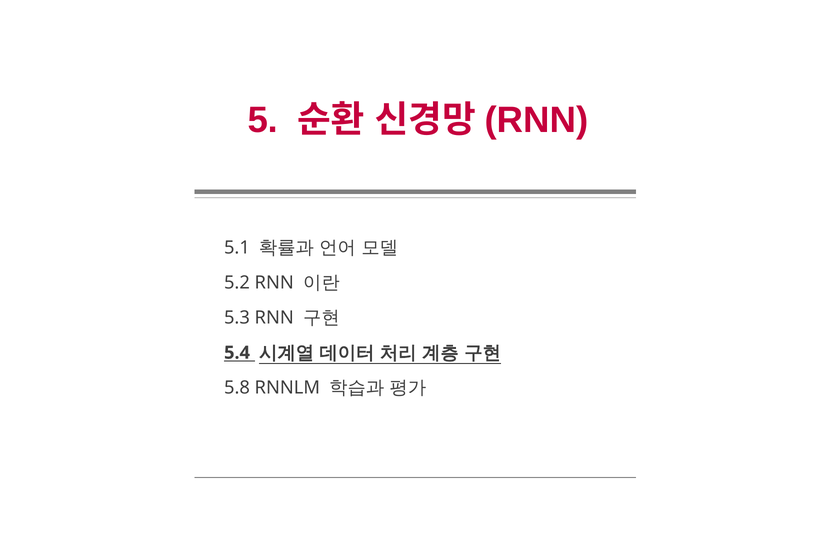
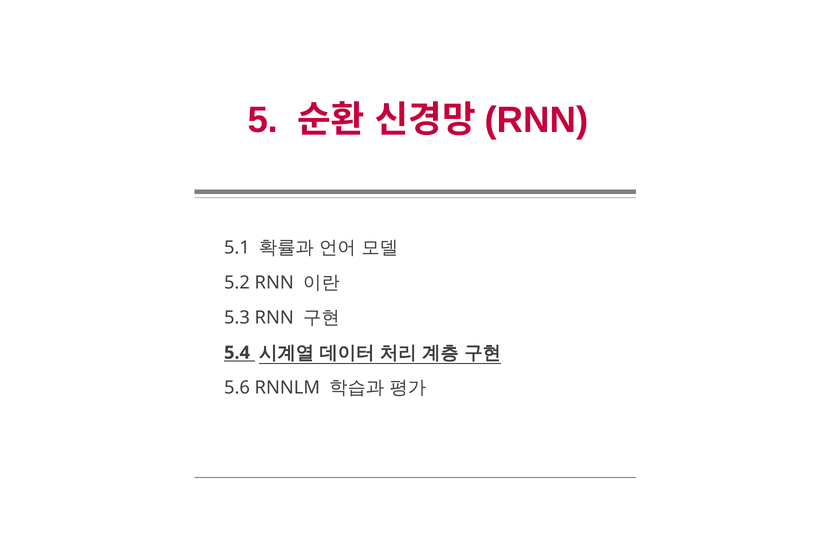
5.8: 5.8 -> 5.6 (237, 388)
